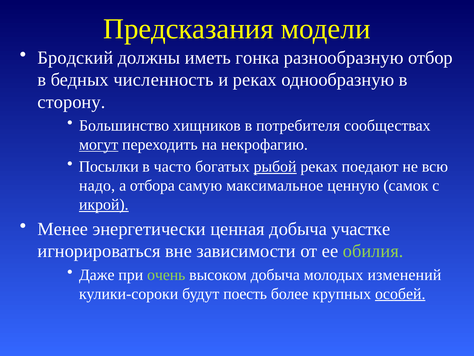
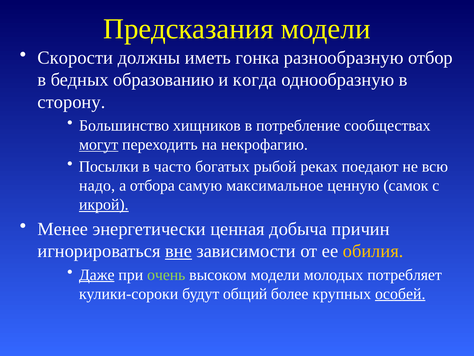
Бродский: Бродский -> Скорости (75, 58)
численность: численность -> образованию (164, 80)
и реках: реках -> когда (255, 80)
потребителя: потребителя -> потребление (298, 125)
рыбой underline: present -> none (275, 166)
участке: участке -> причин (361, 229)
вне underline: none -> present (179, 251)
обилия colour: light green -> yellow (373, 251)
Даже underline: none -> present (97, 274)
высоком добыча: добыча -> модели (275, 274)
изменений: изменений -> потребляет (405, 274)
поесть: поесть -> общий (245, 293)
